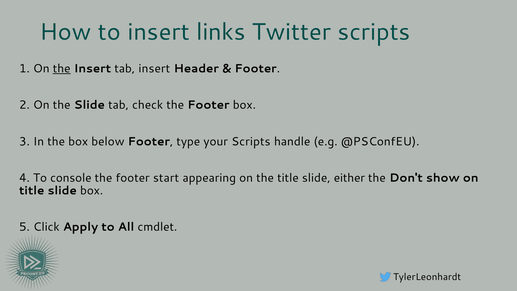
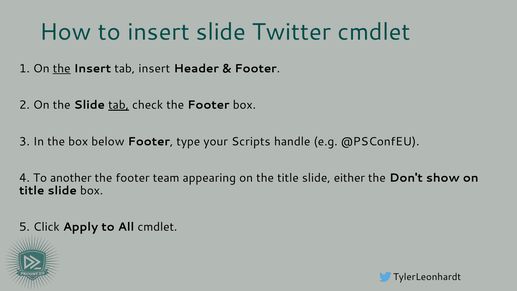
insert links: links -> slide (221, 32)
Twitter scripts: scripts -> cmdlet (374, 32)
tab underline: none -> present (119, 105)
console: console -> another (71, 178)
start: start -> team (166, 178)
